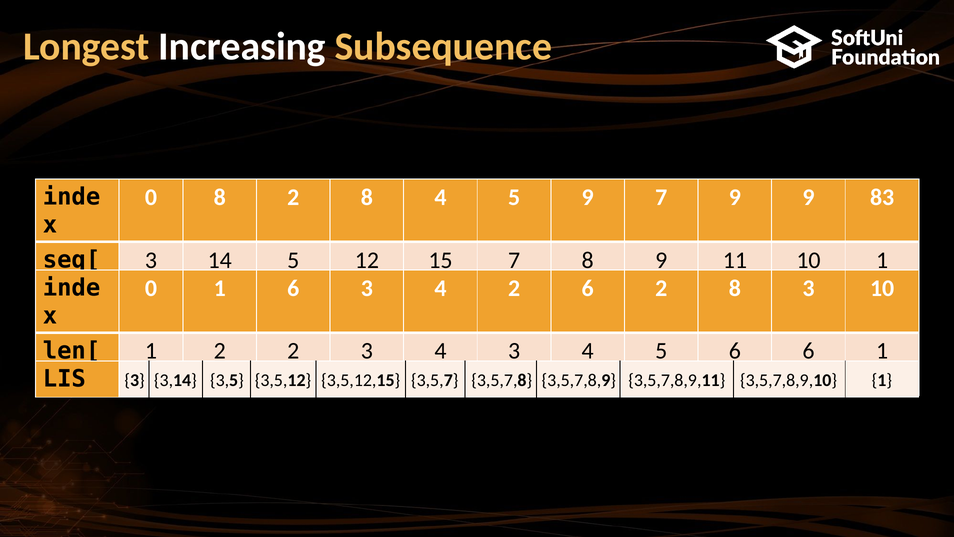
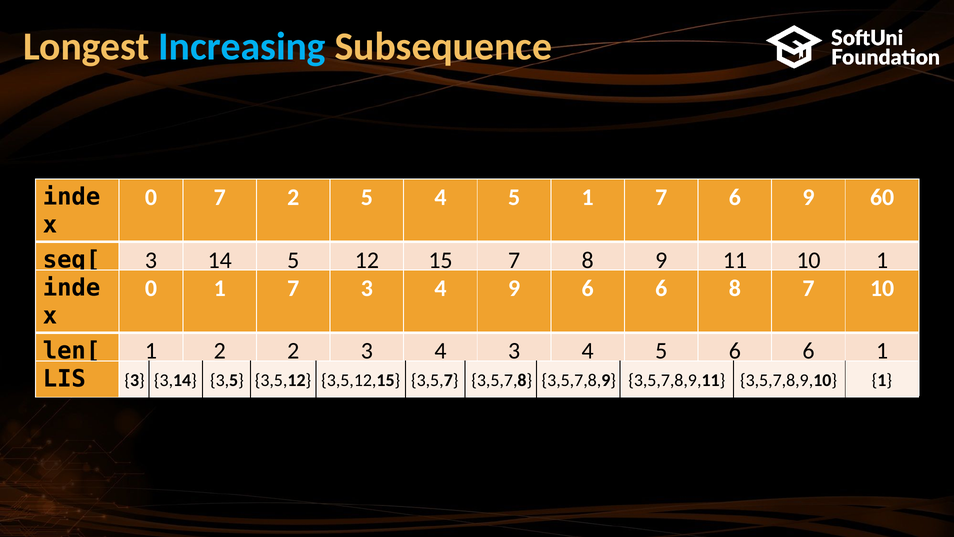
Increasing colour: white -> light blue (242, 46)
0 8: 8 -> 7 (220, 197)
8: 8 -> 5 (367, 197)
5 9: 9 -> 1 (588, 197)
7 9: 9 -> 6 (735, 197)
83: 83 -> 60 (882, 197)
0 1 6: 6 -> 7 (293, 288)
4 2: 2 -> 9 (514, 288)
2: 2 -> 6 (661, 288)
8 3: 3 -> 7 (808, 288)
